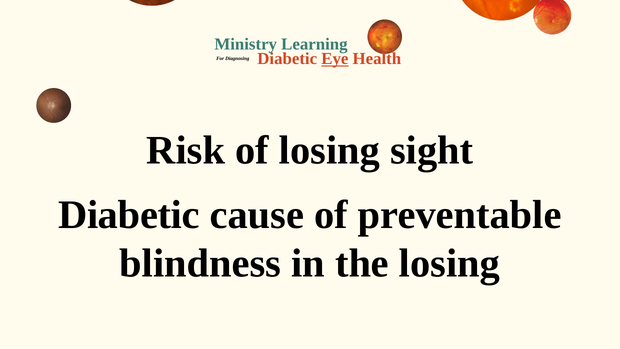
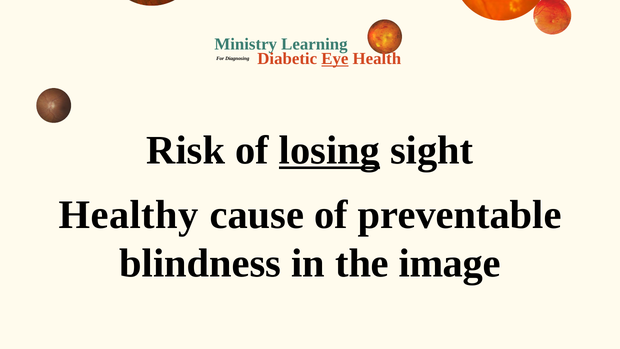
losing underline: none -> present (329, 150)
Diabetic: Diabetic -> Healthy (129, 215)
the losing: losing -> image (450, 263)
